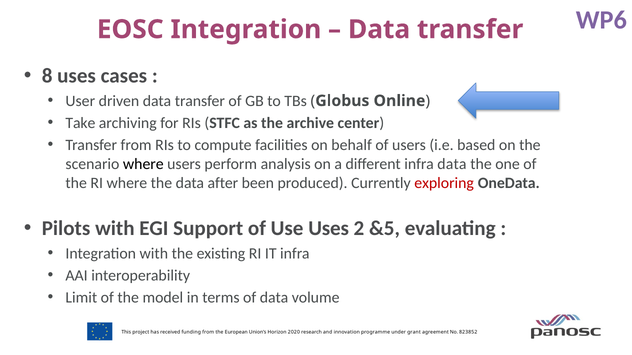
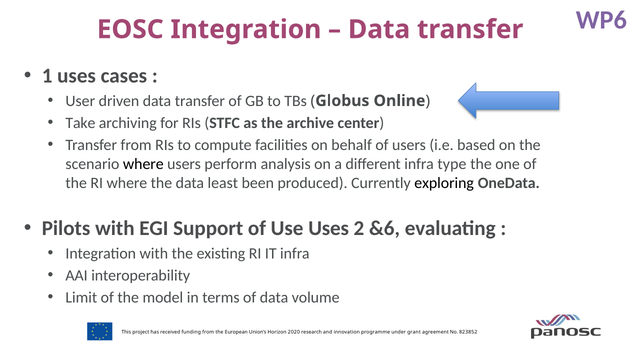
8: 8 -> 1 (47, 76)
infra data: data -> type (452, 164)
after: after -> least (223, 183)
exploring colour: red -> black (444, 183)
&5: &5 -> &6 (384, 229)
